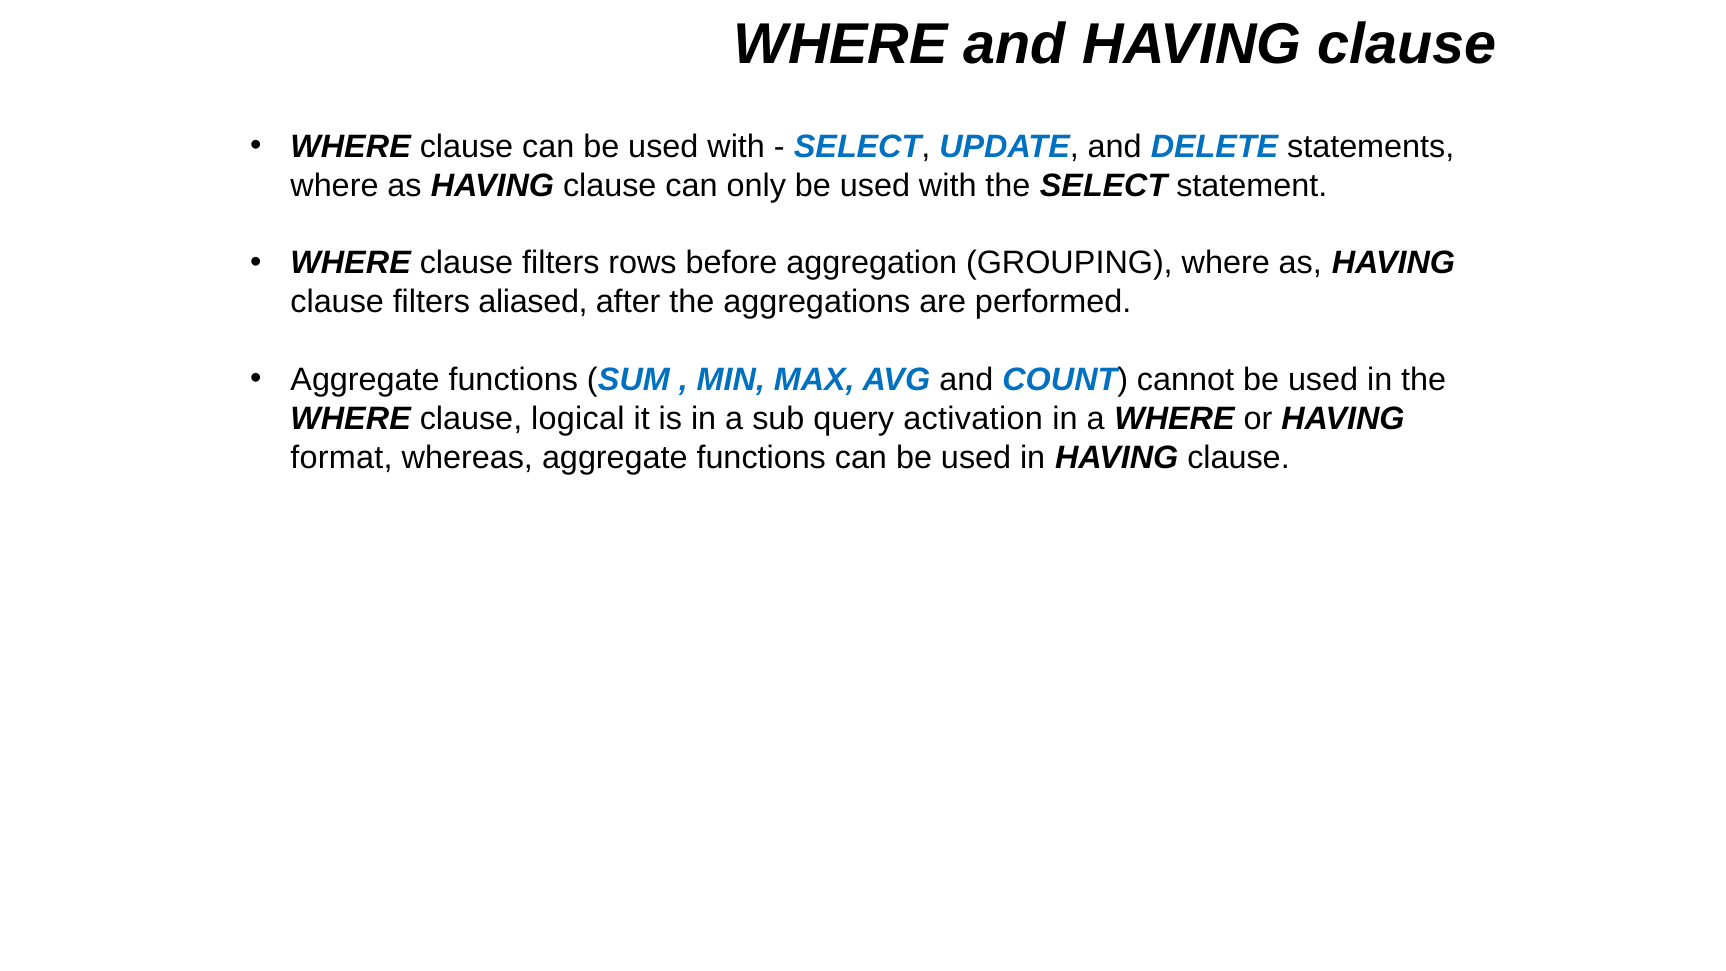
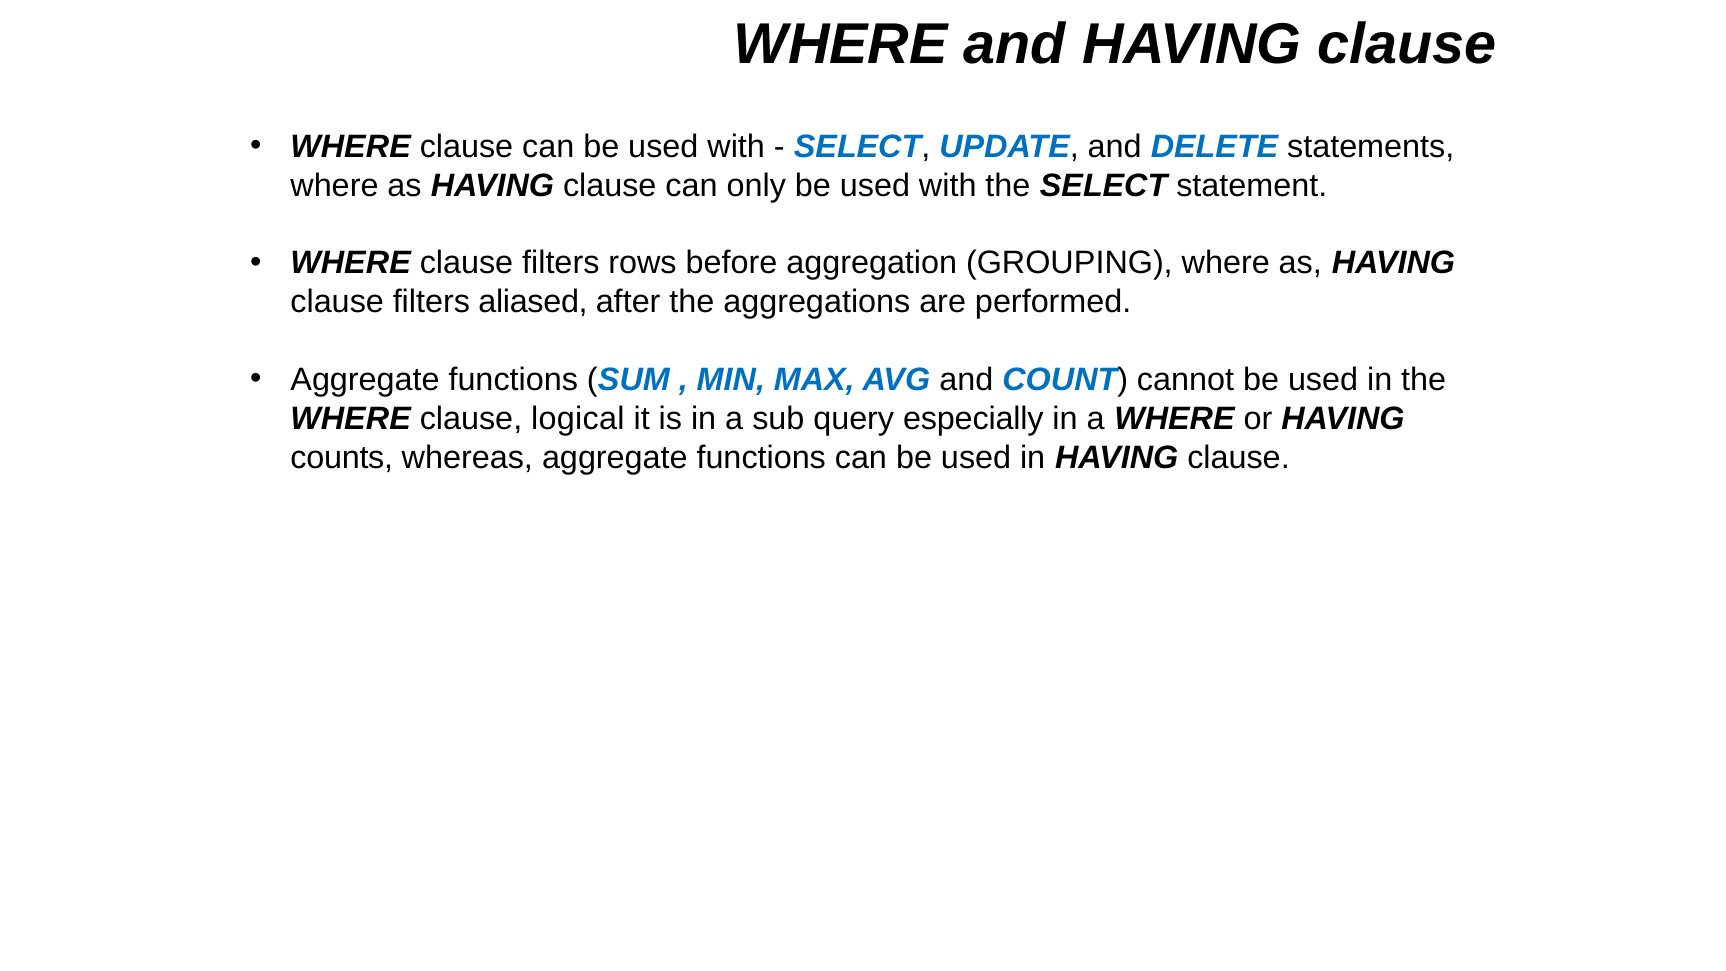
activation: activation -> especially (973, 419)
format: format -> counts (342, 457)
